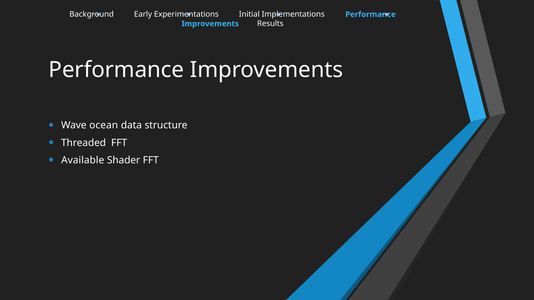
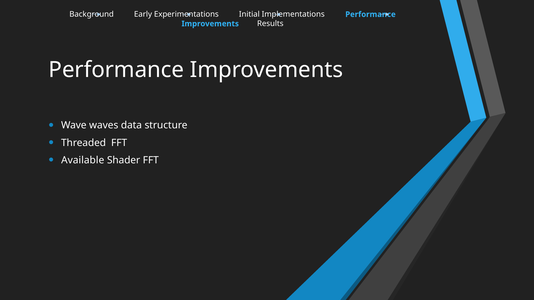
ocean: ocean -> waves (104, 126)
